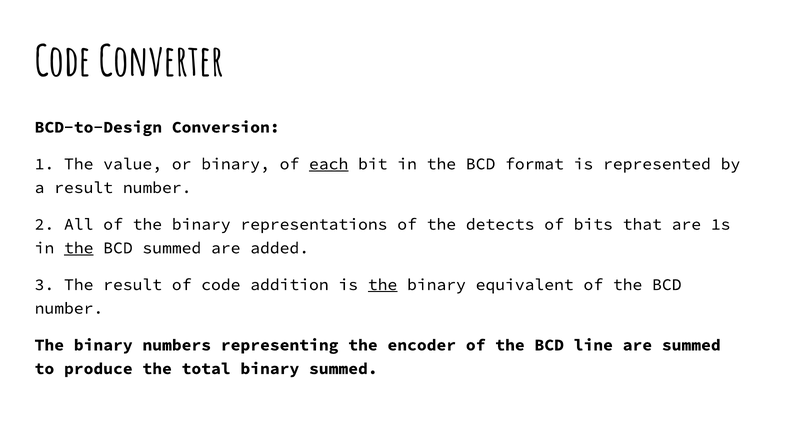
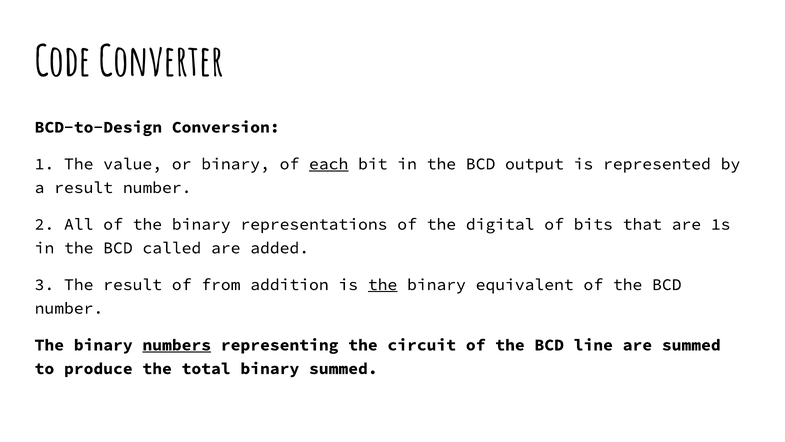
format: format -> output (534, 164)
detects: detects -> digital (500, 224)
the underline: present -> none (79, 248)
BCD summed: summed -> called (172, 248)
of code: code -> from (221, 284)
numbers underline: none -> present (177, 345)
encoder: encoder -> circuit (422, 345)
